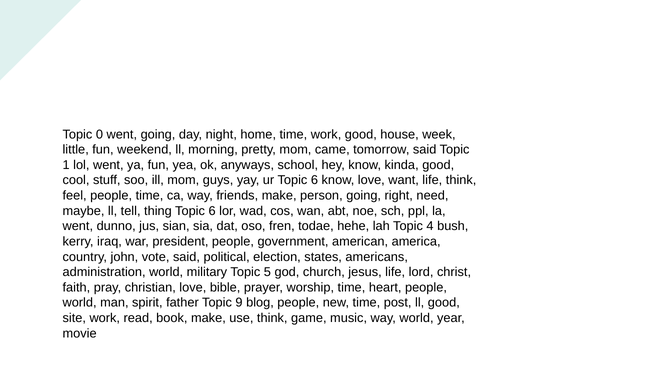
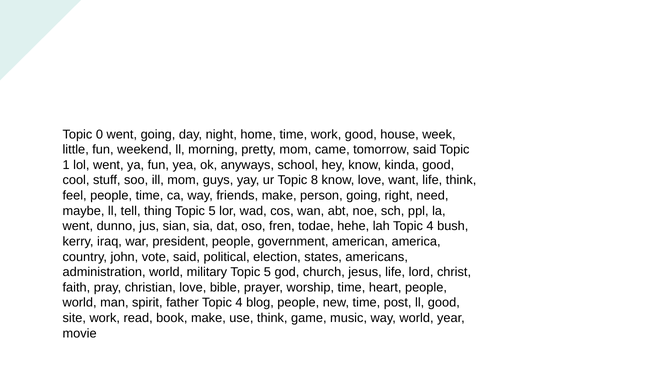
ur Topic 6: 6 -> 8 (314, 180)
thing Topic 6: 6 -> 5 (212, 211)
father Topic 9: 9 -> 4 (239, 303)
